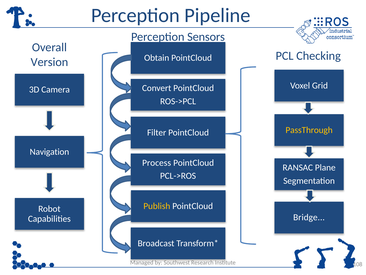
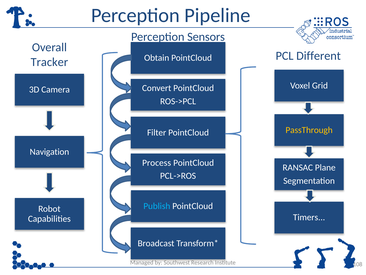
Checking: Checking -> Different (319, 56)
Version: Version -> Tracker (49, 62)
Publish colour: yellow -> light blue (157, 206)
Bridge: Bridge -> Timers (309, 217)
